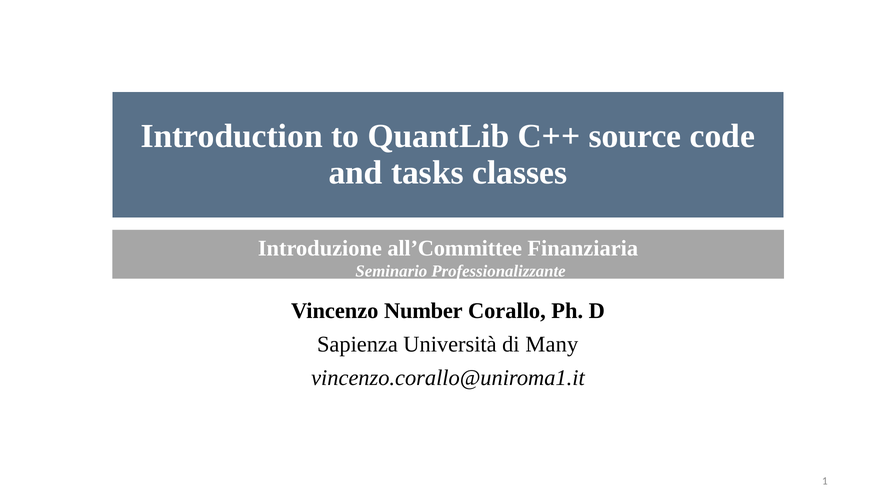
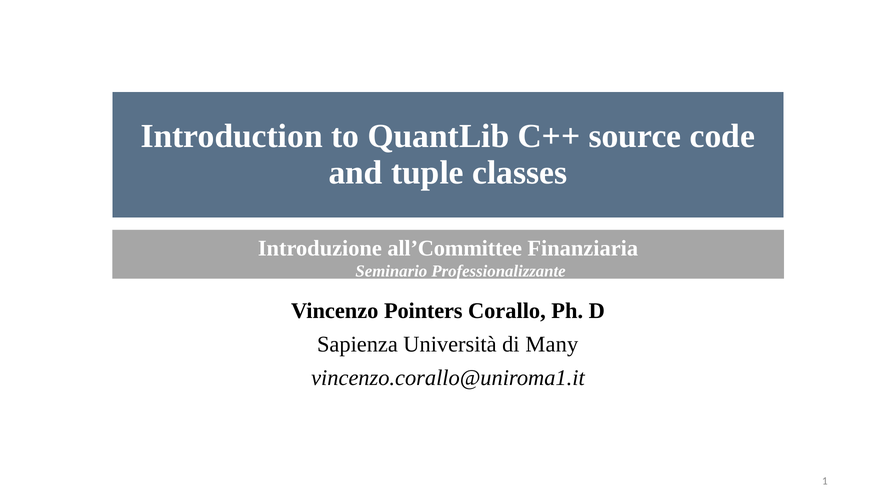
tasks: tasks -> tuple (427, 173)
Number: Number -> Pointers (423, 311)
